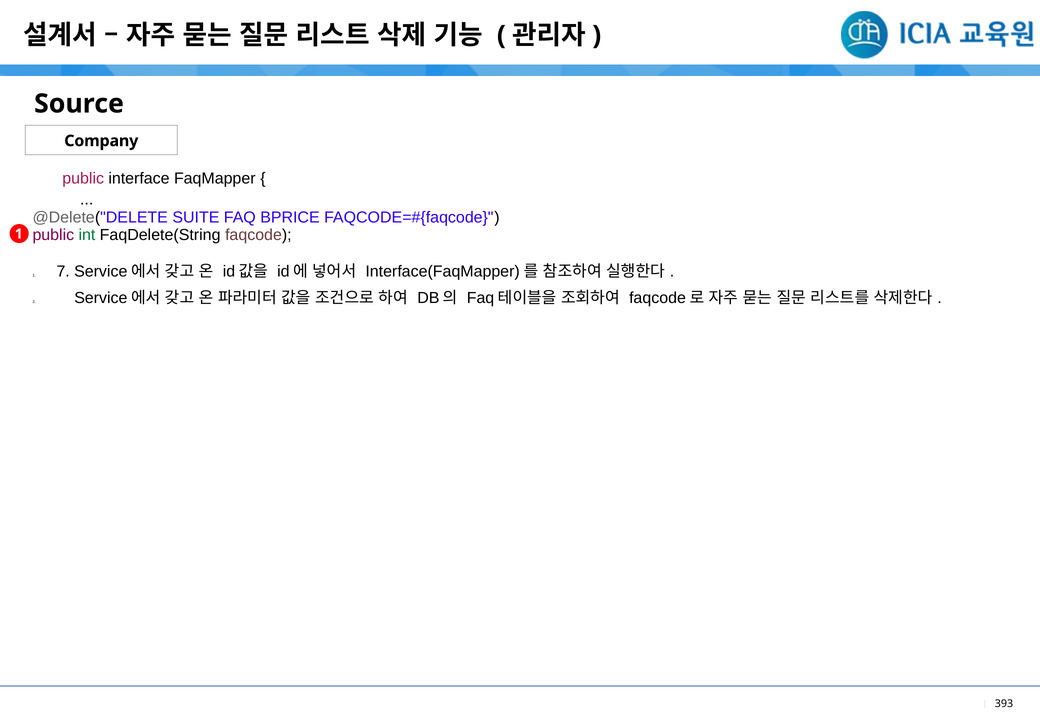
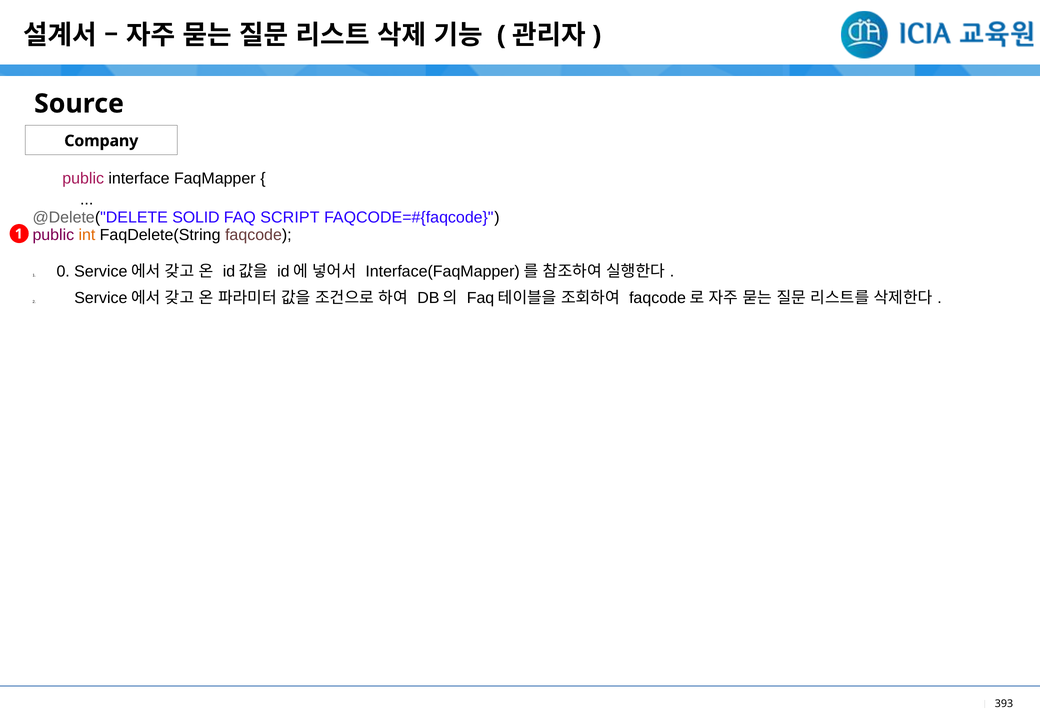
SUITE: SUITE -> SOLID (196, 217)
BPRICE: BPRICE -> SCRIPT (290, 217)
int colour: green -> orange (87, 235)
7: 7 -> 0 (63, 271)
